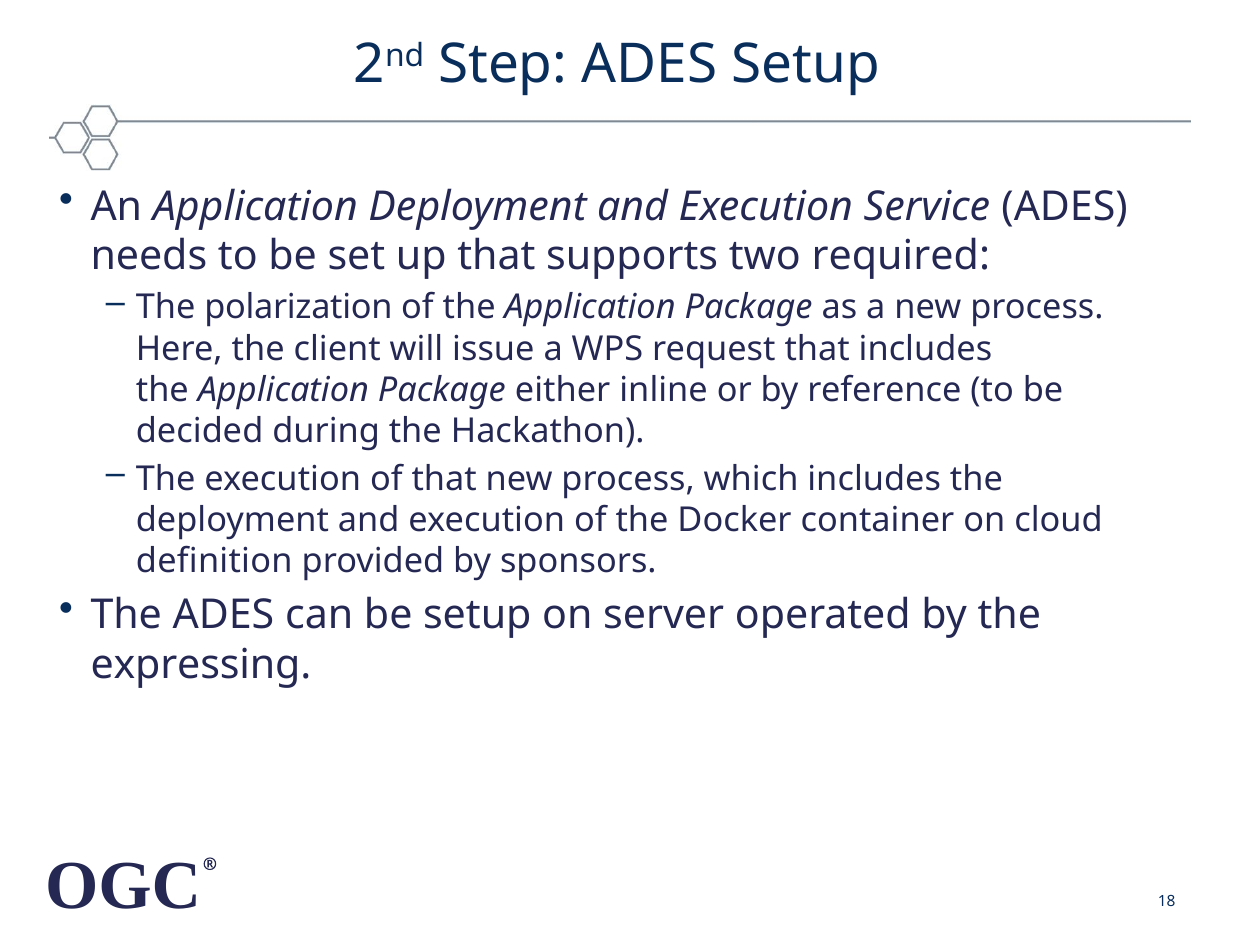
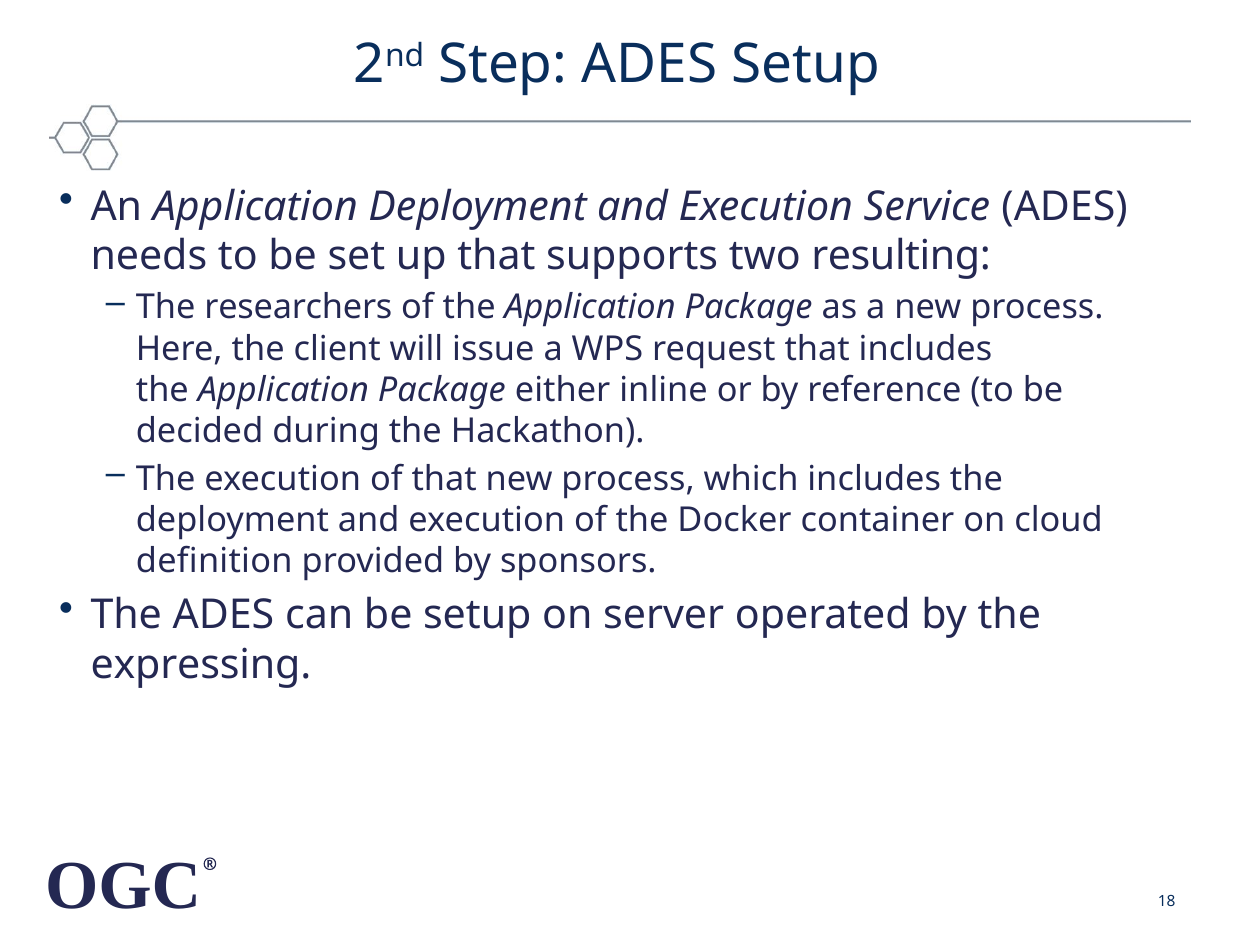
required: required -> resulting (901, 256)
polarization: polarization -> researchers (298, 307)
